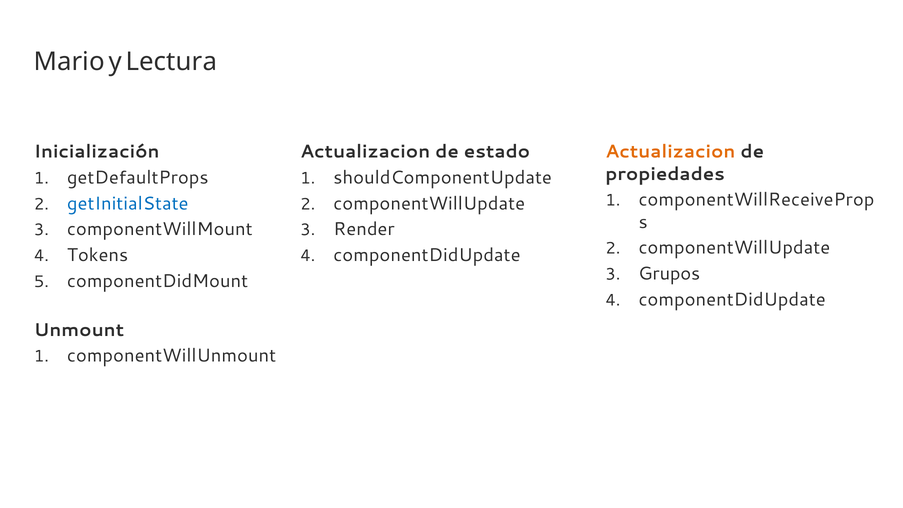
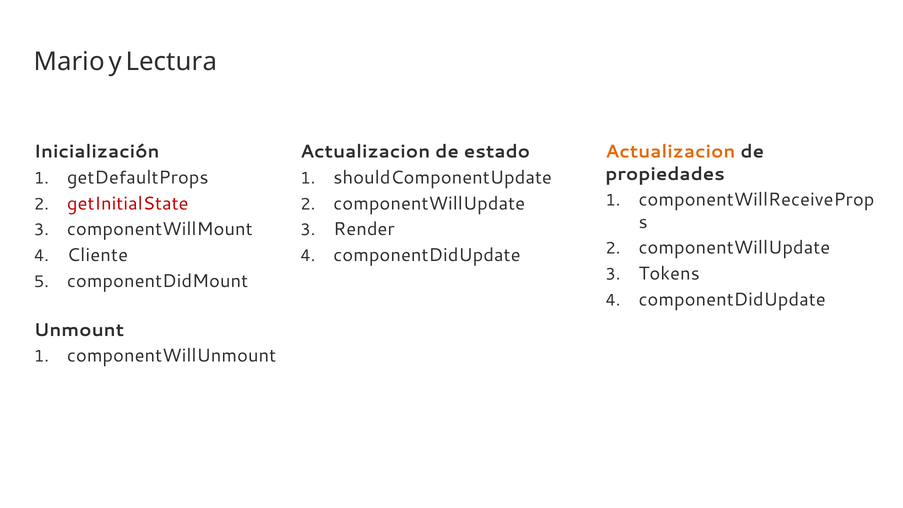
getInitialState colour: blue -> red (128, 203)
Tokens: Tokens -> Cliente (98, 255)
Grupos: Grupos -> Tokens (669, 274)
